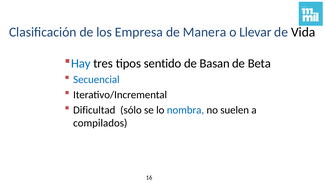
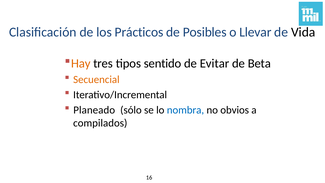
Empresa: Empresa -> Prácticos (139, 32)
Manera: Manera -> Posibles (205, 32)
Hay colour: blue -> orange (81, 63)
Basan: Basan -> Evitar (215, 63)
Secuencial colour: blue -> orange (96, 80)
Dificultad: Dificultad -> Planeado (94, 110)
suelen: suelen -> obvios (235, 110)
